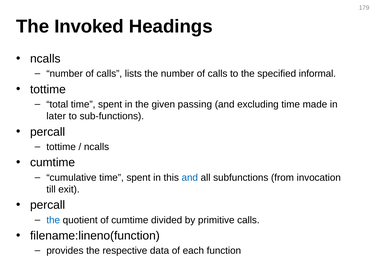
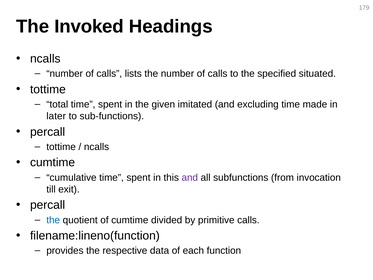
informal: informal -> situated (317, 74)
passing: passing -> imitated (195, 104)
and colour: blue -> purple (190, 177)
